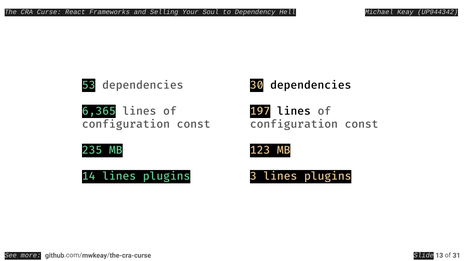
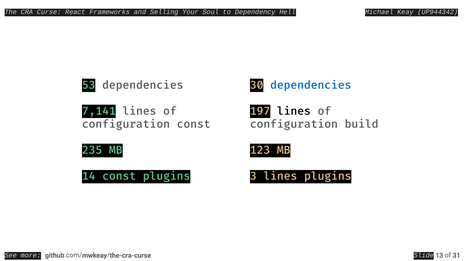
dependencies colour: black -> blue (311, 85)
6,365: 6,365 -> 7,141 (99, 111)
const: const -> build (362, 125)
14 lines: lines -> const (119, 177)
